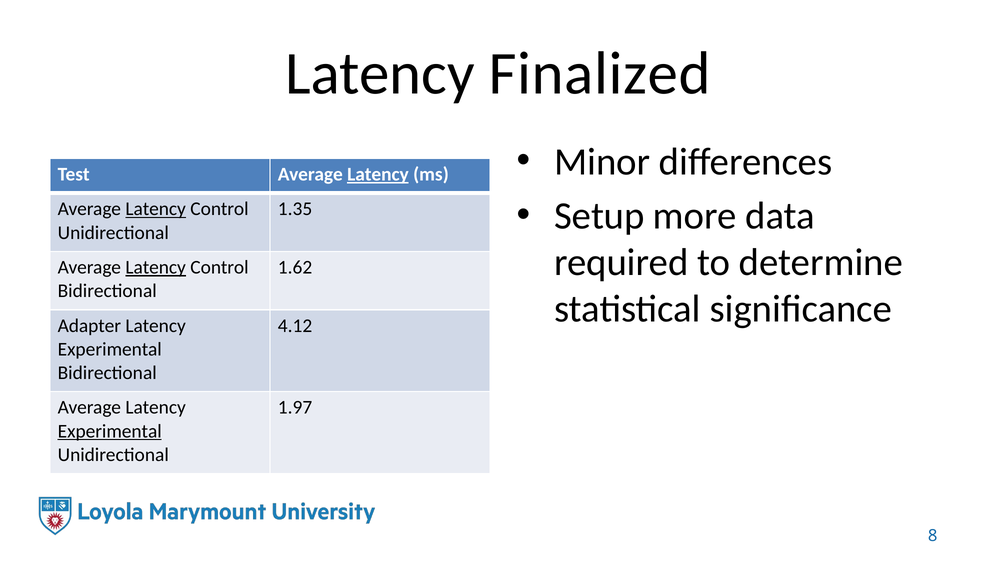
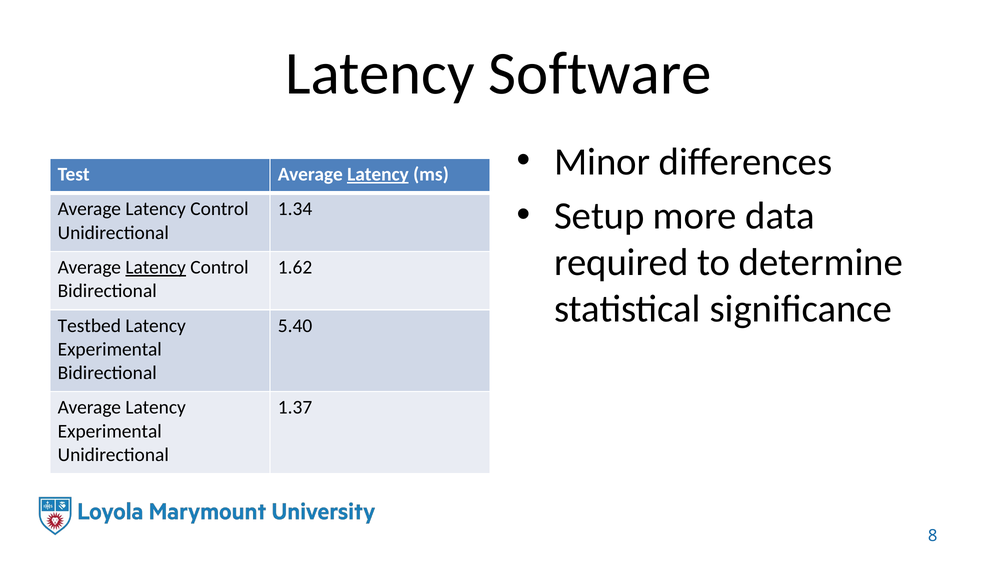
Finalized: Finalized -> Software (600, 73)
Latency underline: present -> none (156, 209)
1.35: 1.35 -> 1.34 (295, 209)
Adapter: Adapter -> Testbed (89, 326)
4.12: 4.12 -> 5.40 (295, 326)
1.97: 1.97 -> 1.37 (295, 407)
Experimental underline: present -> none (110, 431)
